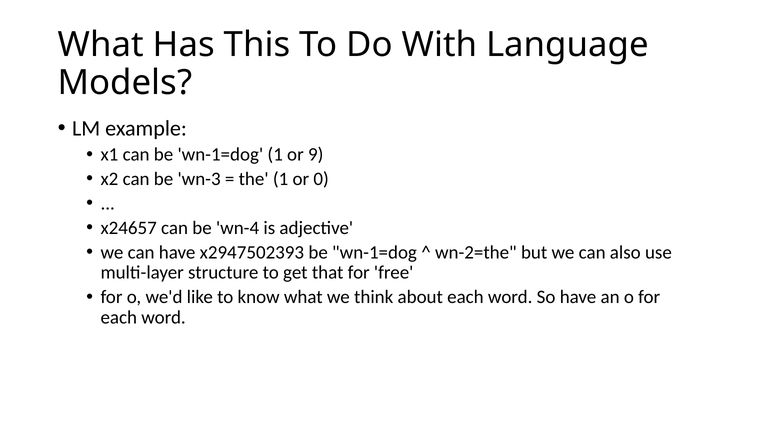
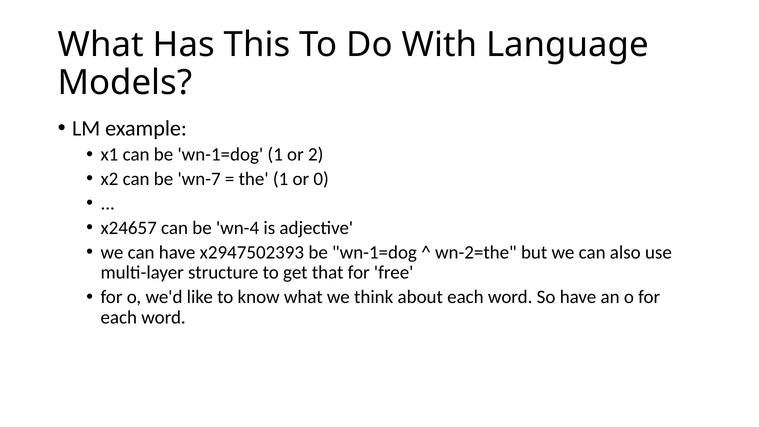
9: 9 -> 2 (316, 154)
wn-3: wn-3 -> wn-7 (199, 179)
